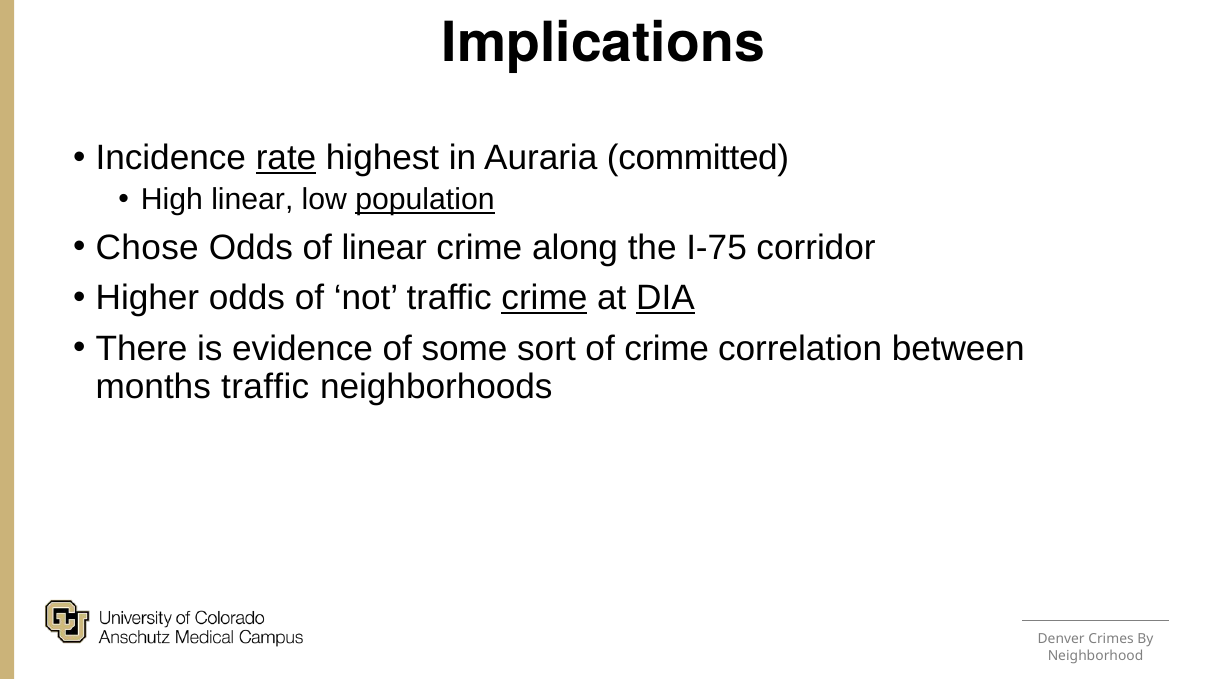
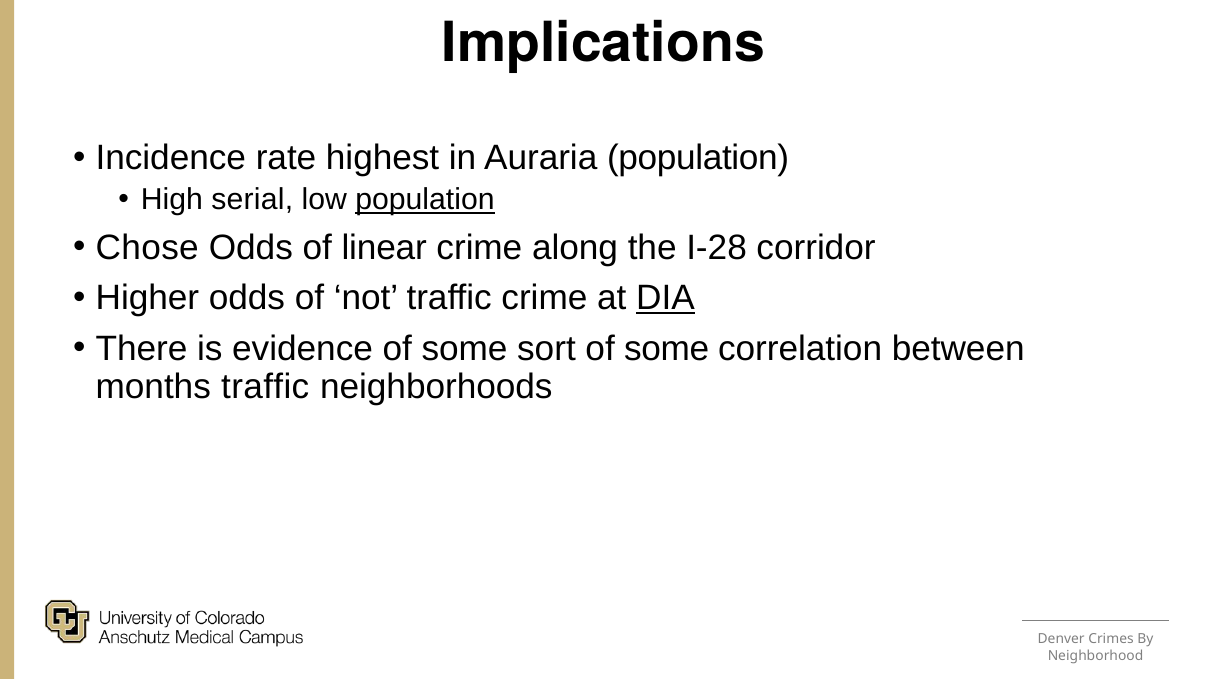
rate underline: present -> none (286, 158)
Auraria committed: committed -> population (698, 158)
High linear: linear -> serial (252, 200)
I-75: I-75 -> I-28 (717, 247)
crime underline: present -> none (544, 298)
sort of crime: crime -> some (667, 349)
